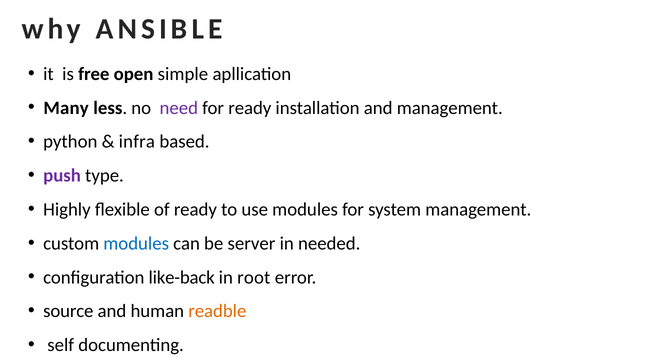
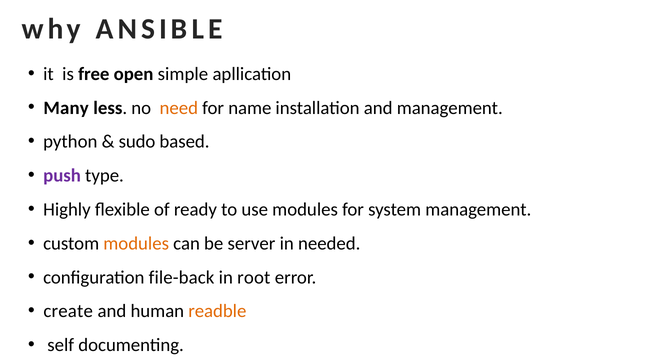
need colour: purple -> orange (179, 108)
for ready: ready -> name (250, 108)
infra: infra -> sudo (137, 142)
modules colour: blue -> orange (136, 243)
like-back: like-back -> file-back (182, 277)
source: source -> create (68, 311)
